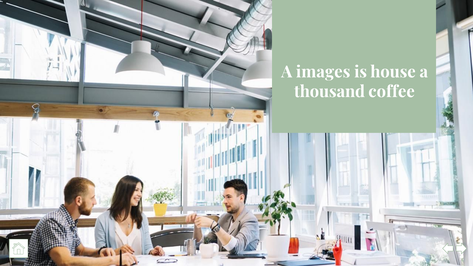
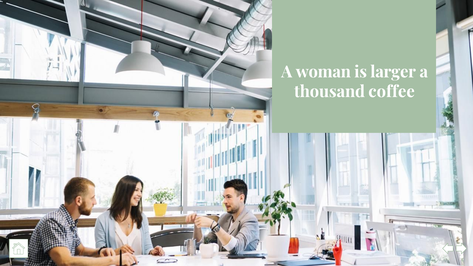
images: images -> woman (323, 72)
house: house -> larger (393, 72)
